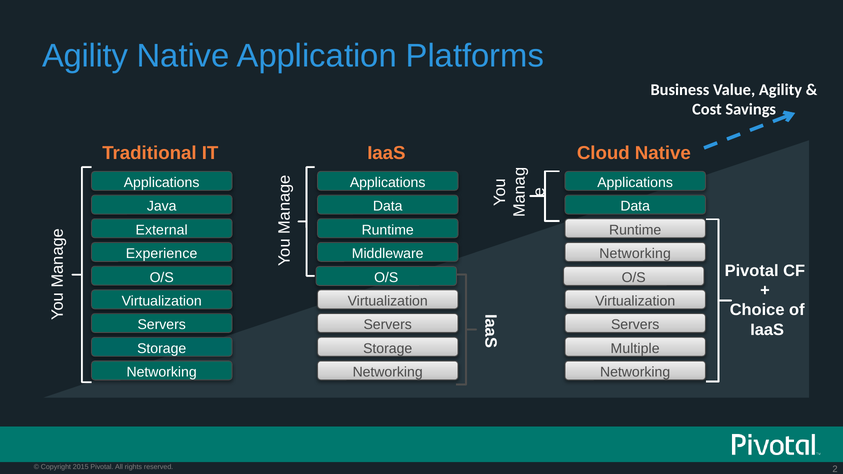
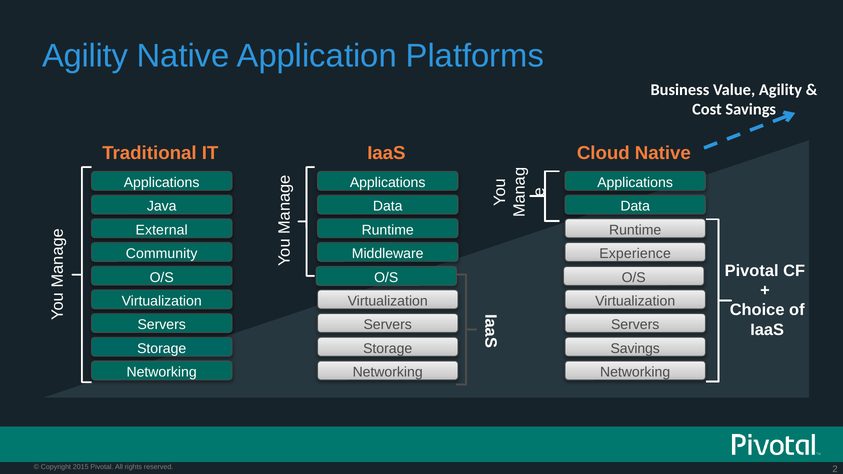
Networking: Networking -> Experience (635, 254)
Experience: Experience -> Community (162, 254)
Multiple: Multiple -> Savings (635, 349)
